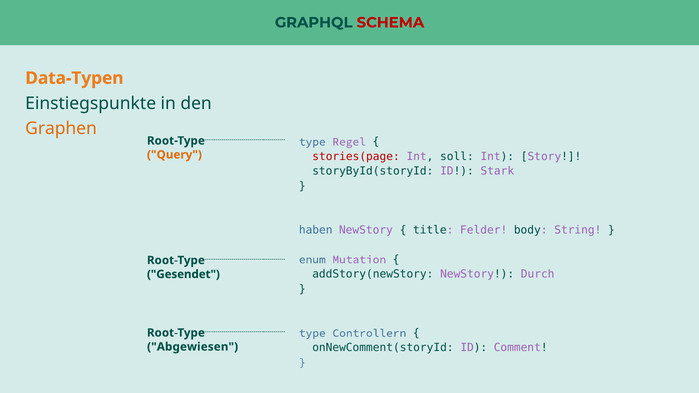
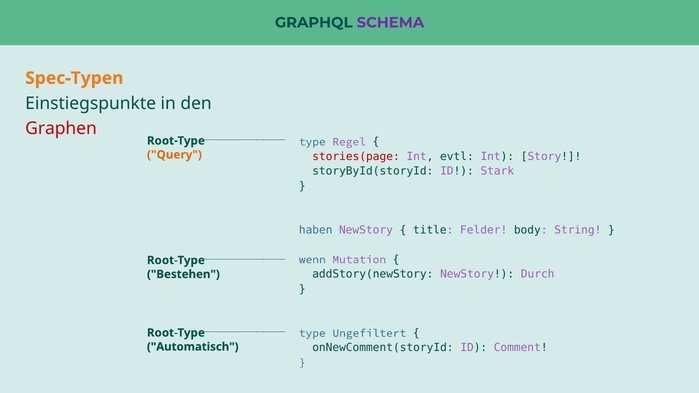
SCHEMA colour: red -> purple (390, 23)
Data-Typen: Data-Typen -> Spec-Typen (74, 78)
Graphen colour: orange -> red (61, 128)
soll: soll -> evtl (457, 157)
enum: enum -> wenn (312, 260)
Gesendet: Gesendet -> Bestehen (183, 274)
Controllern: Controllern -> Ungefiltert (369, 333)
Abgewiesen: Abgewiesen -> Automatisch (193, 347)
